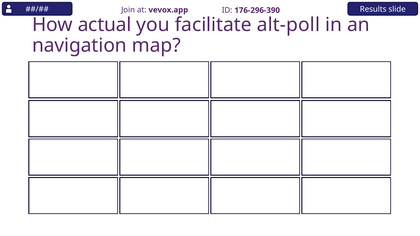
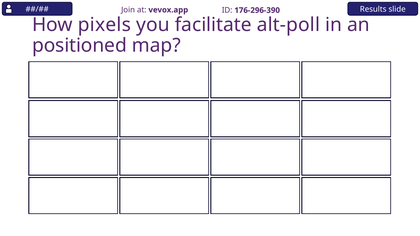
actual: actual -> pixels (104, 25)
navigation: navigation -> positioned (79, 46)
